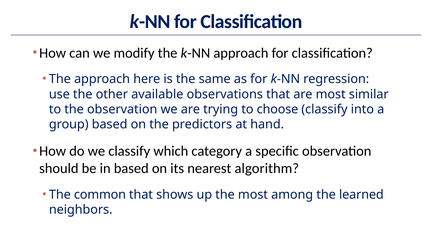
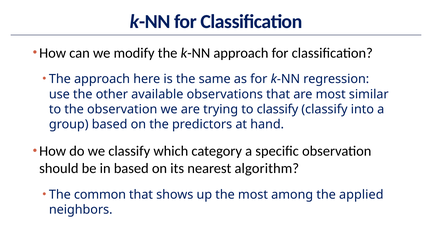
to choose: choose -> classify (278, 109)
learned: learned -> applied (361, 195)
